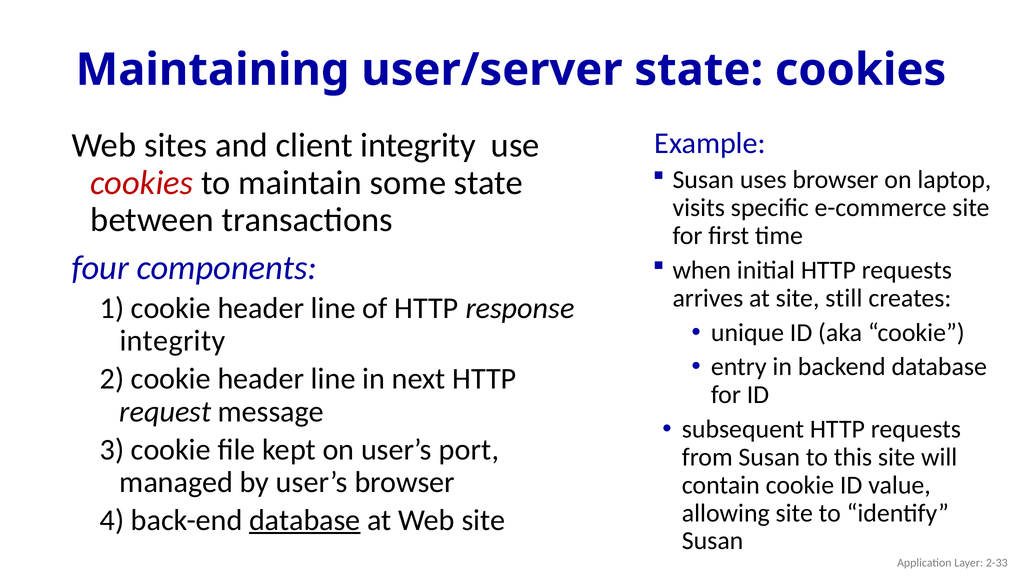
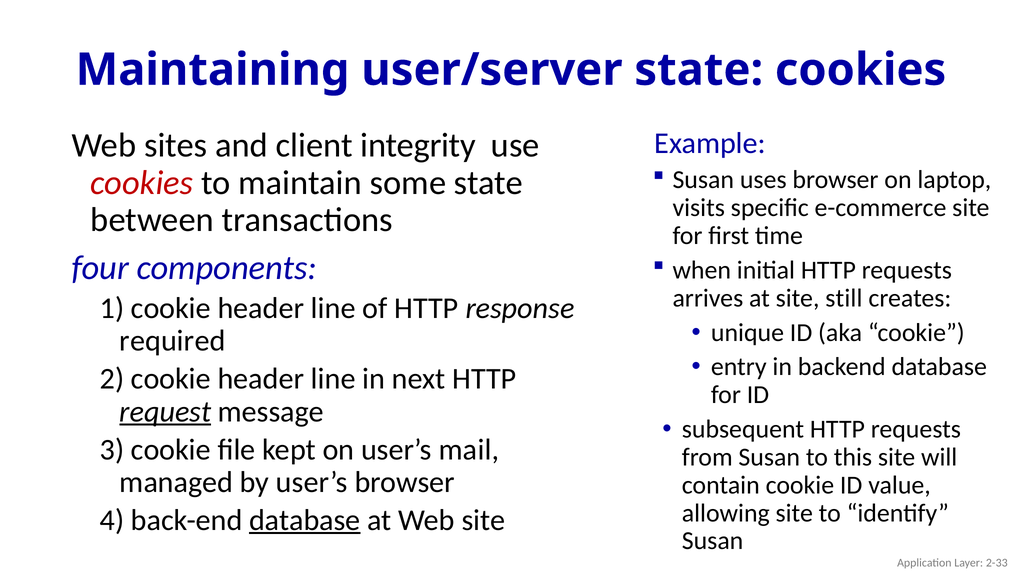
integrity: integrity -> required (172, 341)
request underline: none -> present (165, 412)
port: port -> mail (469, 450)
